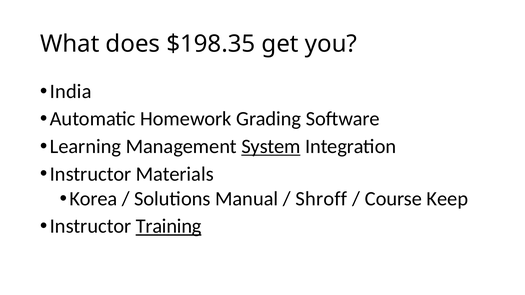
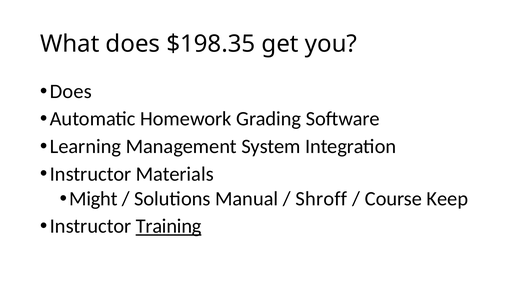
India: India -> Does (71, 91)
System underline: present -> none (271, 147)
Korea: Korea -> Might (93, 199)
